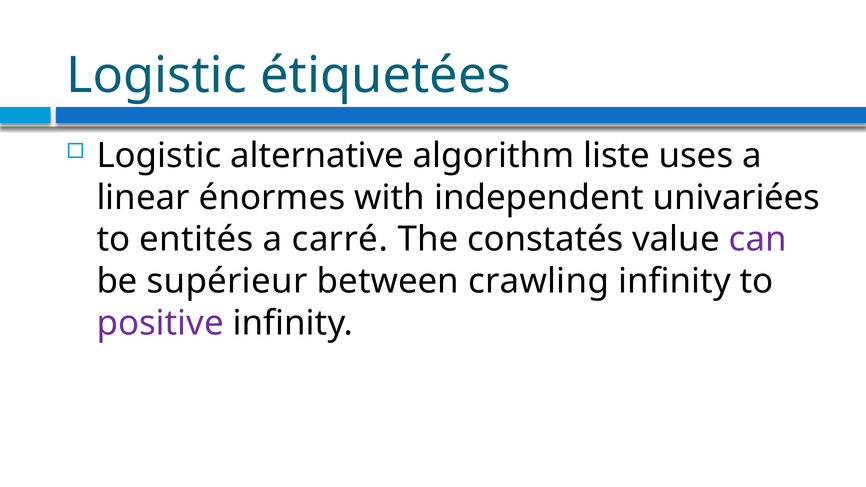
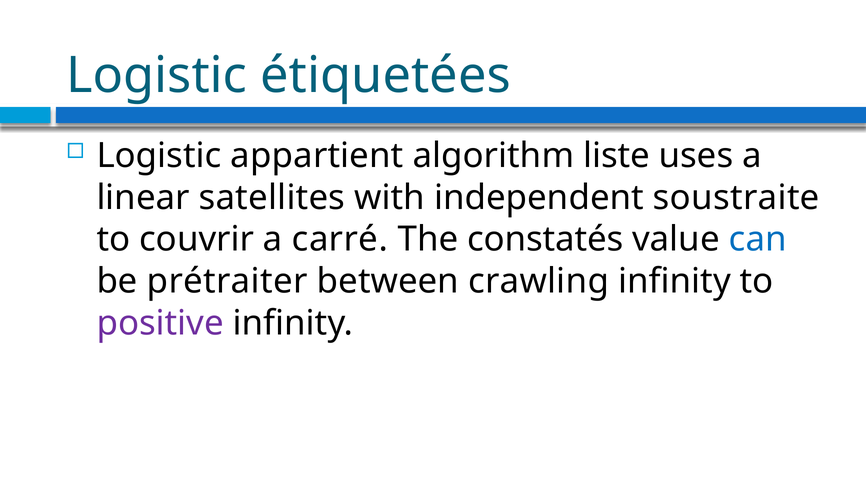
alternative: alternative -> appartient (317, 156)
énormes: énormes -> satellites (272, 198)
univariées: univariées -> soustraite (736, 198)
entités: entités -> couvrir (197, 239)
can colour: purple -> blue (758, 239)
supérieur: supérieur -> prétraiter (227, 281)
